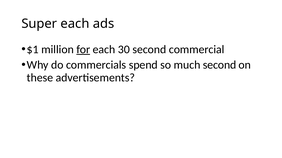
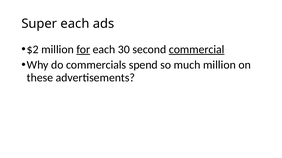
$1: $1 -> $2 (33, 50)
commercial underline: none -> present (197, 50)
much second: second -> million (219, 65)
